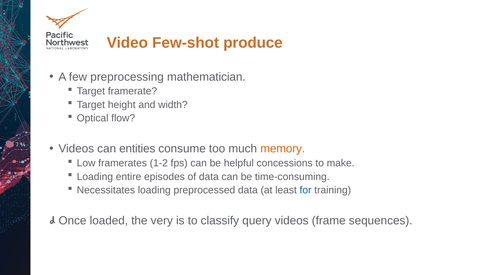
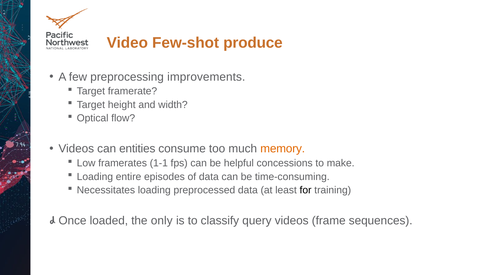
mathematician: mathematician -> improvements (206, 77)
1-2: 1-2 -> 1-1 (159, 163)
for colour: blue -> black (306, 190)
very: very -> only (162, 220)
